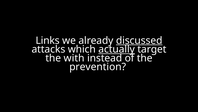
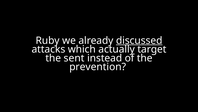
Links: Links -> Ruby (48, 40)
actually underline: present -> none (117, 49)
with: with -> sent (74, 58)
